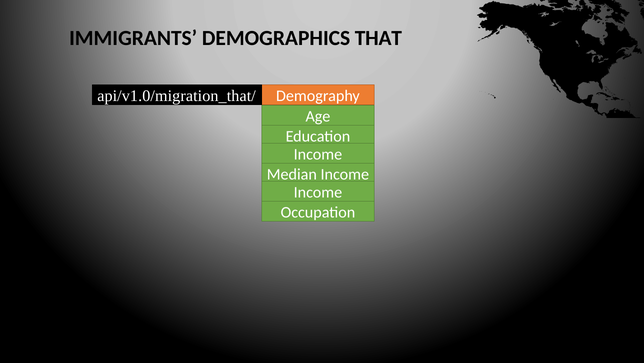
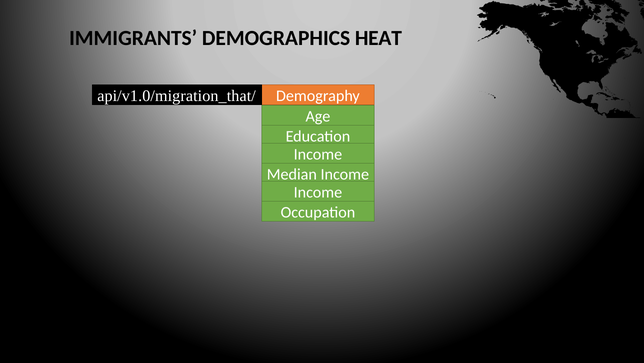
THAT: THAT -> HEAT (378, 38)
